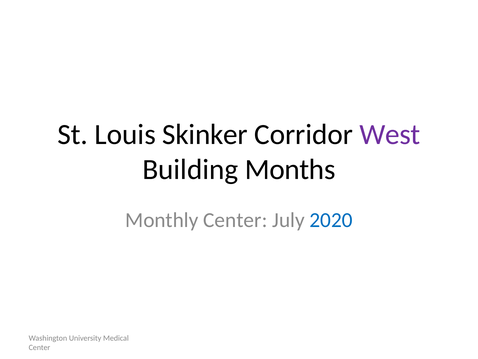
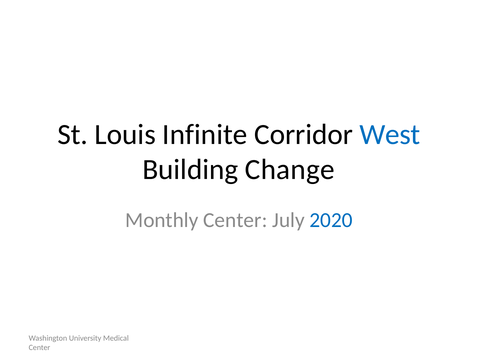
Skinker: Skinker -> Infinite (205, 134)
West colour: purple -> blue (390, 134)
Months: Months -> Change (290, 169)
